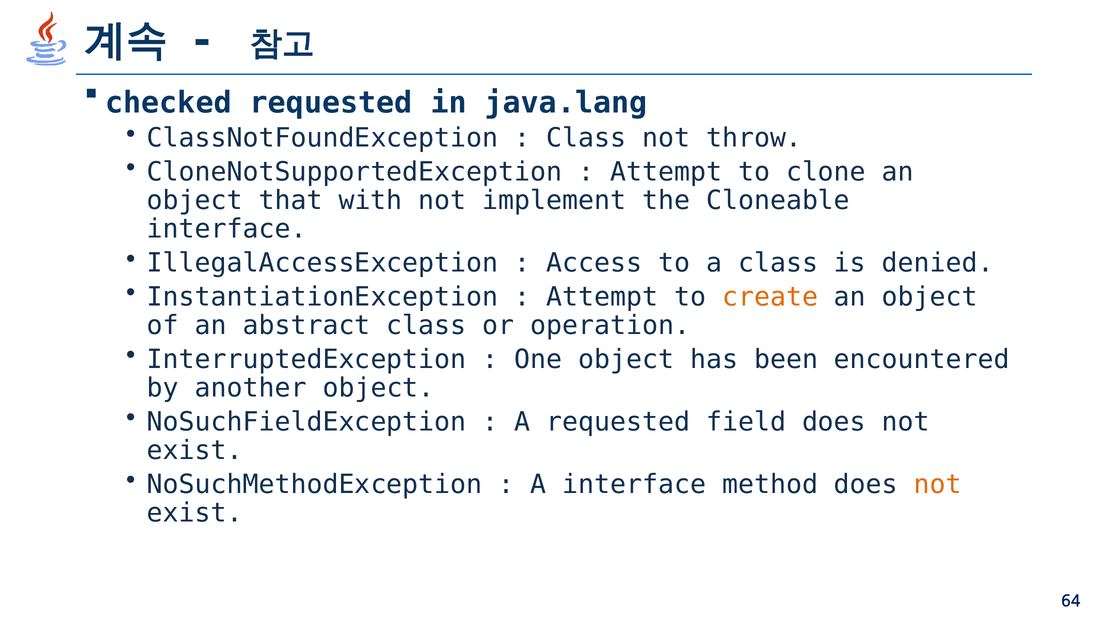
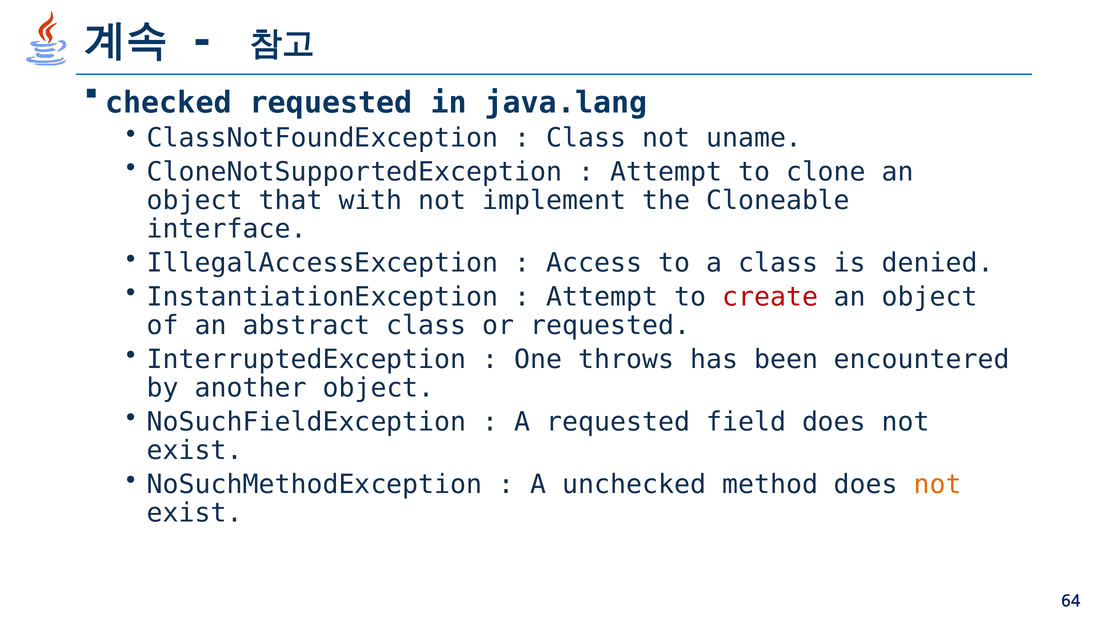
throw: throw -> uname (754, 138)
create colour: orange -> red (770, 297)
or operation: operation -> requested (610, 326)
One object: object -> throws (626, 359)
A interface: interface -> unchecked (634, 484)
